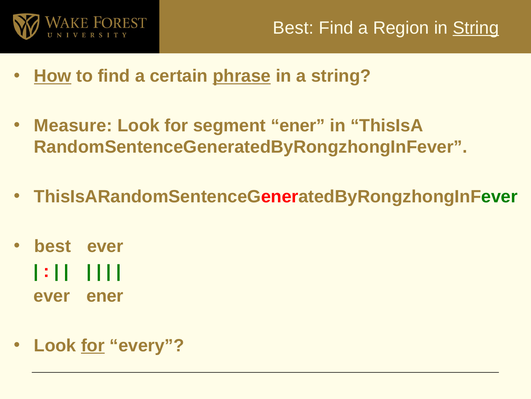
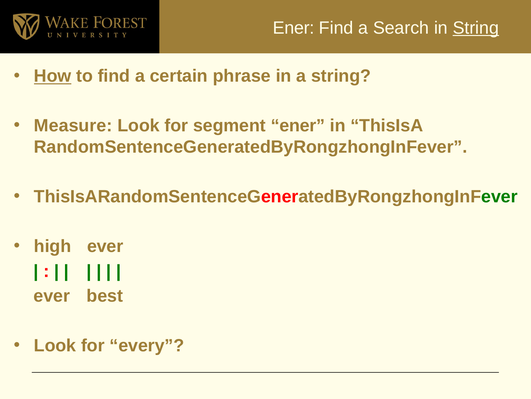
Best: Best -> Ener (294, 28)
Region: Region -> Search (401, 28)
phrase underline: present -> none (242, 76)
best: best -> high (53, 246)
ever ener: ener -> best (105, 295)
for underline: present -> none (93, 345)
